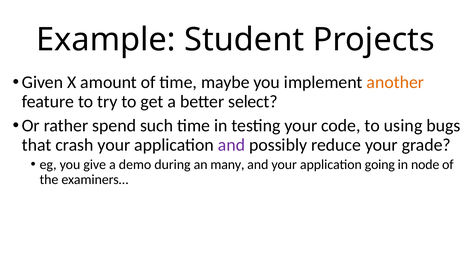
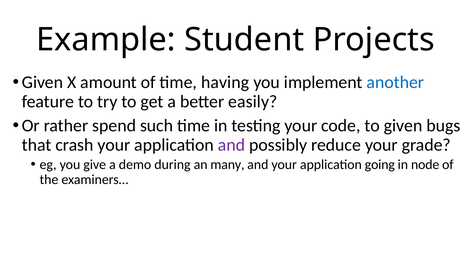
maybe: maybe -> having (225, 82)
another colour: orange -> blue (395, 82)
select: select -> easily (253, 101)
to using: using -> given (403, 126)
